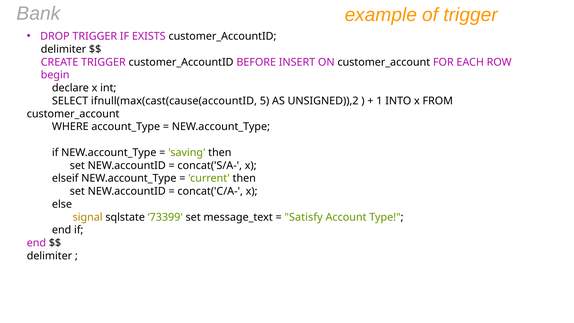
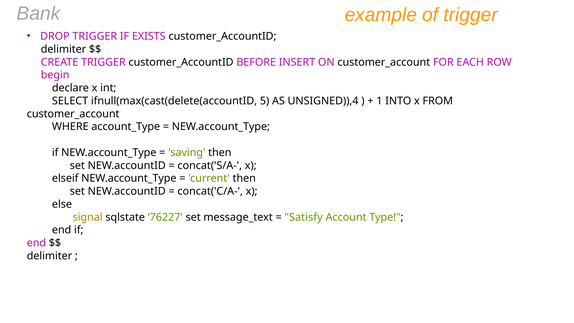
ifnull(max(cast(cause(accountID: ifnull(max(cast(cause(accountID -> ifnull(max(cast(delete(accountID (174, 101)
UNSIGNED)),2: UNSIGNED)),2 -> UNSIGNED)),4 (323, 101)
73399: 73399 -> 76227 (165, 217)
